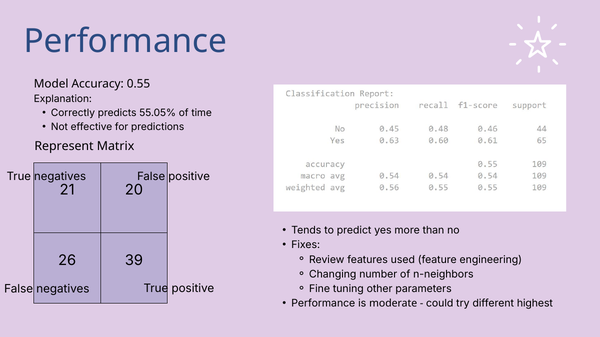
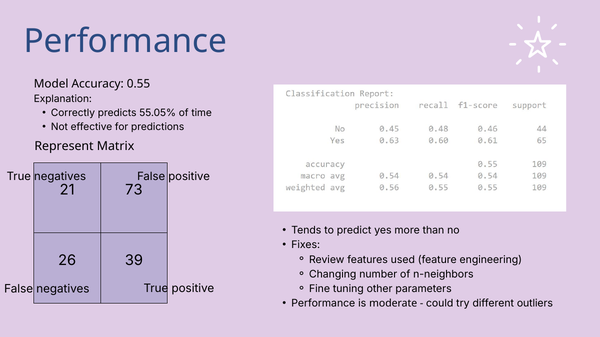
20: 20 -> 73 (134, 190)
highest: highest -> outliers (535, 304)
